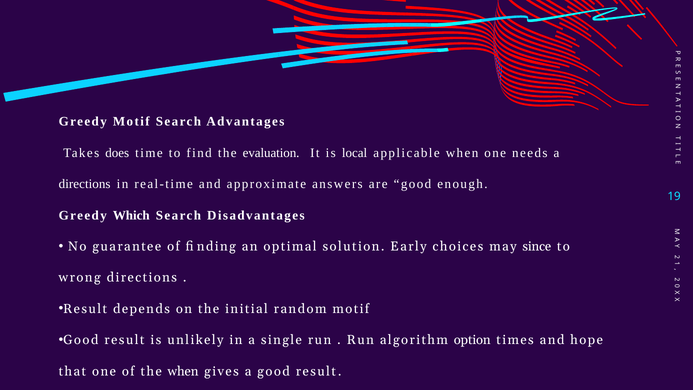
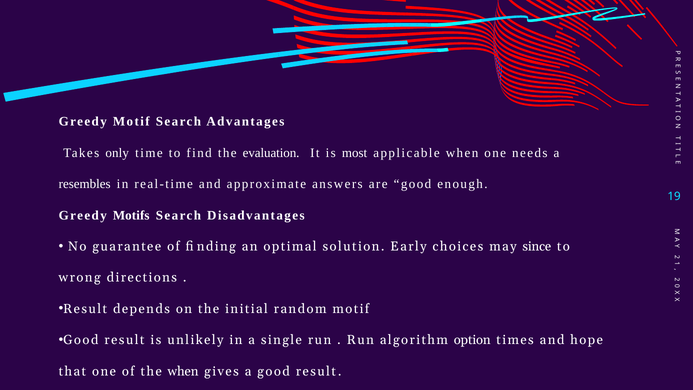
does: does -> only (117, 153)
local: local -> most (355, 153)
directions: directions -> resembles (85, 184)
Which: Which -> Motifs (131, 215)
